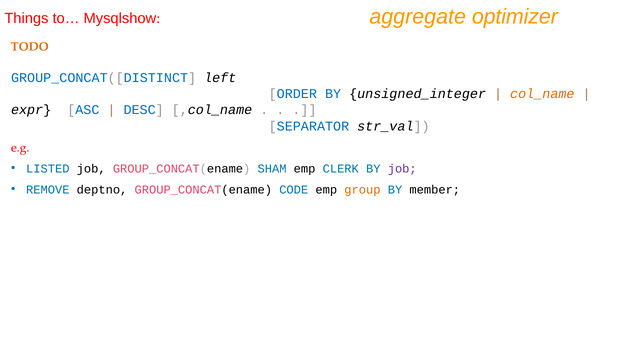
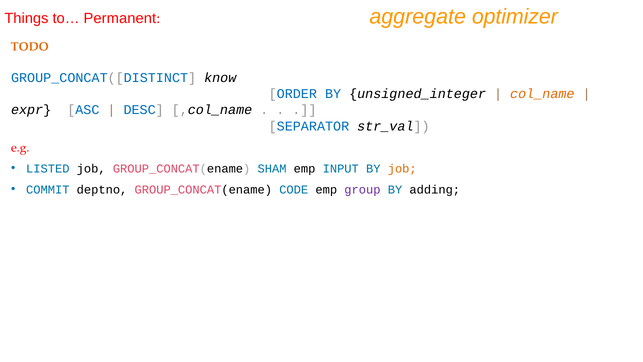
Mysqlshow: Mysqlshow -> Permanent (120, 18)
left: left -> know (220, 78)
CLERK: CLERK -> INPUT (341, 169)
job colour: purple -> orange (402, 169)
REMOVE: REMOVE -> COMMIT (48, 189)
group colour: orange -> purple (362, 189)
member: member -> adding (435, 189)
